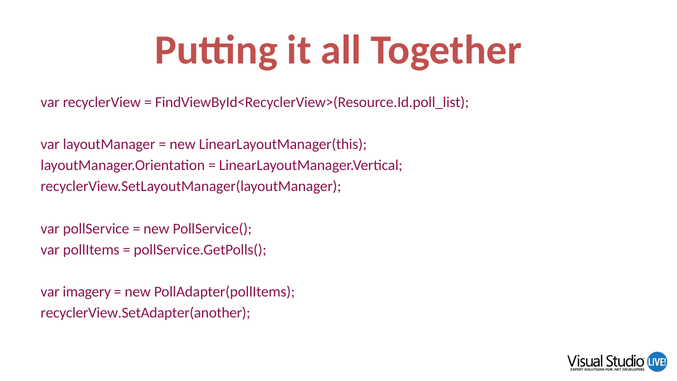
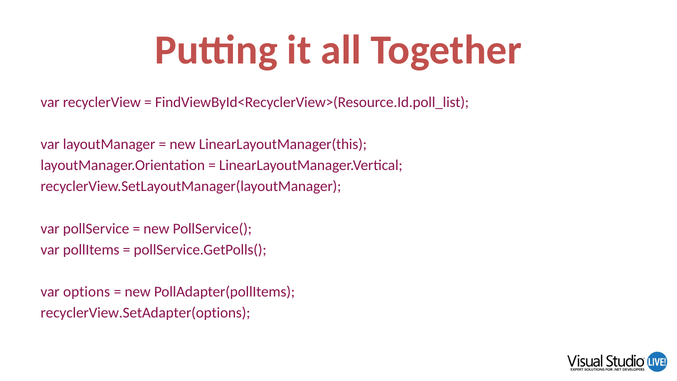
imagery: imagery -> options (87, 292)
recyclerView.SetAdapter(another: recyclerView.SetAdapter(another -> recyclerView.SetAdapter(options (145, 313)
